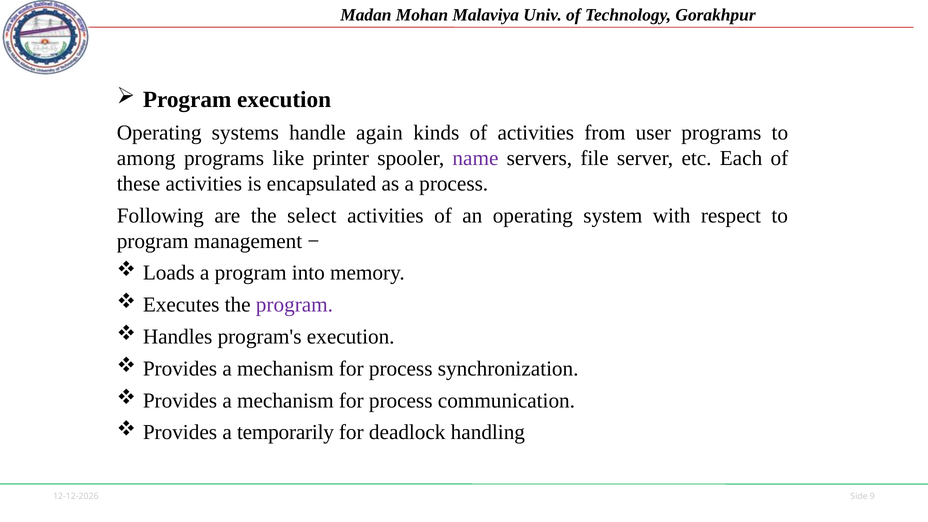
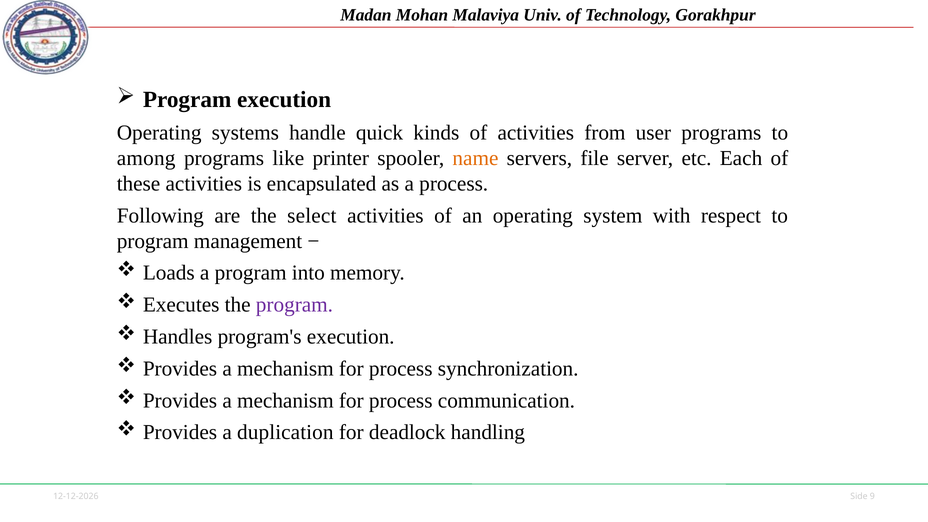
again: again -> quick (380, 133)
name colour: purple -> orange (475, 158)
temporarily: temporarily -> duplication (285, 432)
